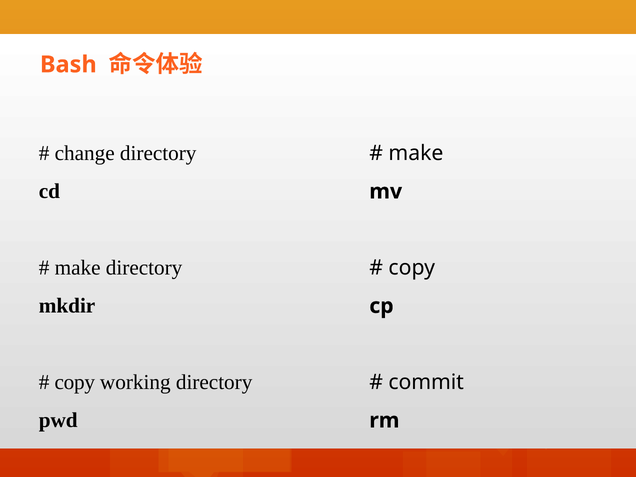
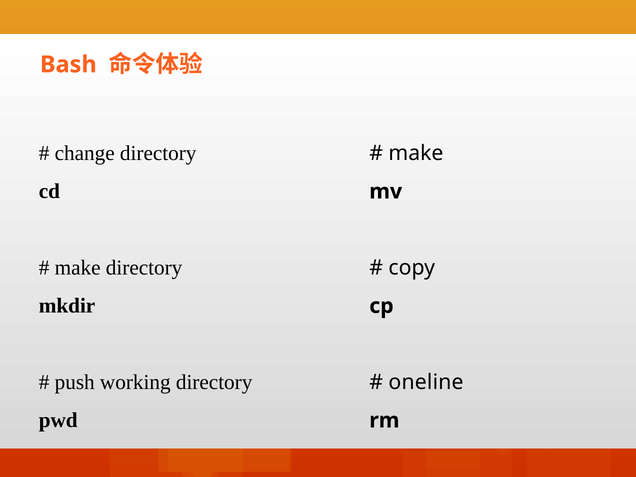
copy: copy -> push (75, 382)
commit: commit -> oneline (426, 382)
